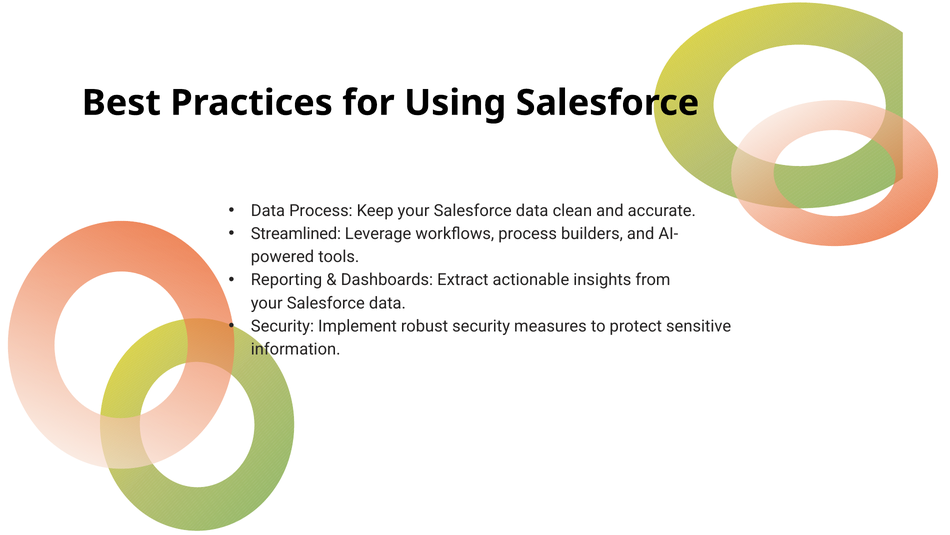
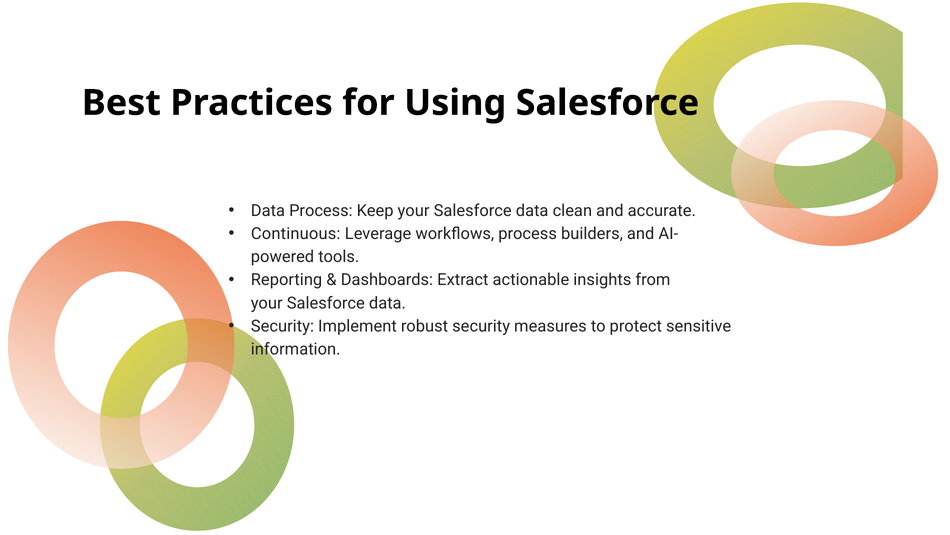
Streamlined: Streamlined -> Continuous (296, 234)
